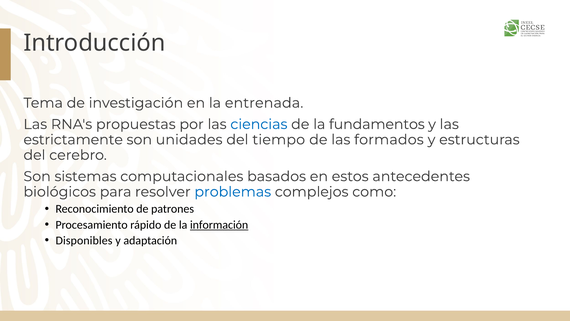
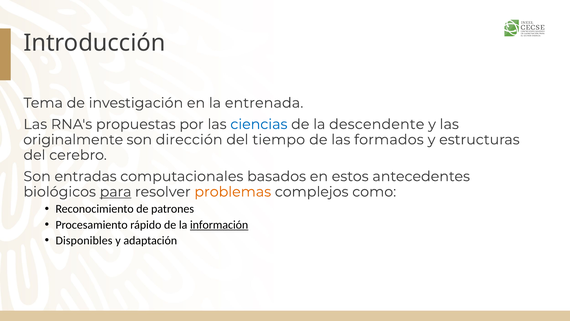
fundamentos: fundamentos -> descendente (377, 124)
estrictamente: estrictamente -> originalmente (73, 140)
unidades: unidades -> dirección (189, 140)
sistemas: sistemas -> entradas (86, 176)
para underline: none -> present (116, 192)
problemas colour: blue -> orange (233, 192)
